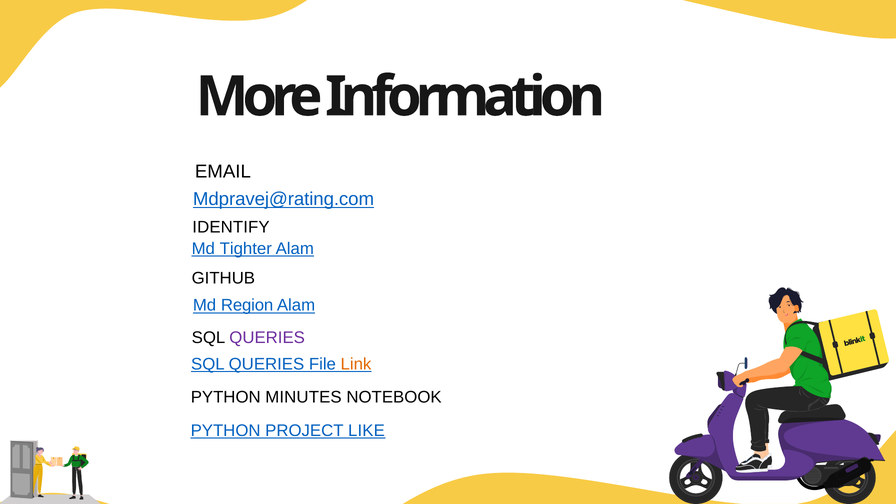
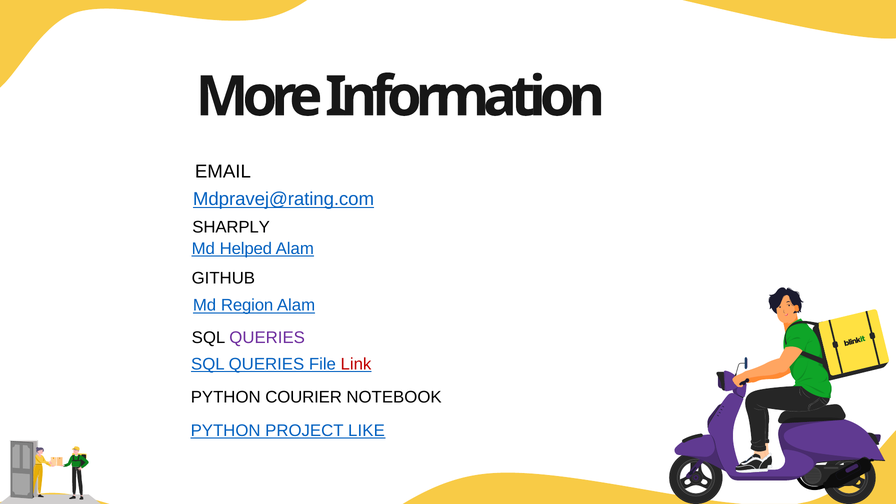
IDENTIFY: IDENTIFY -> SHARPLY (231, 227)
Tighter: Tighter -> Helped (246, 249)
Link colour: orange -> red (356, 364)
MINUTES: MINUTES -> COURIER (304, 397)
